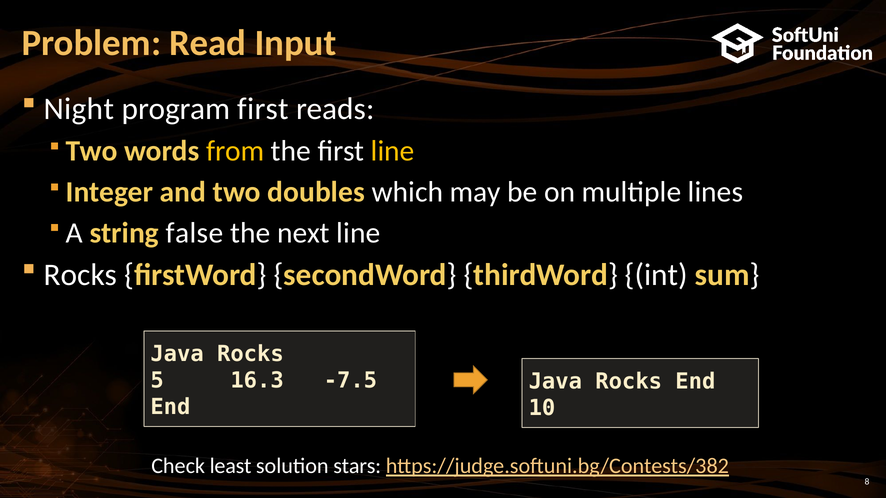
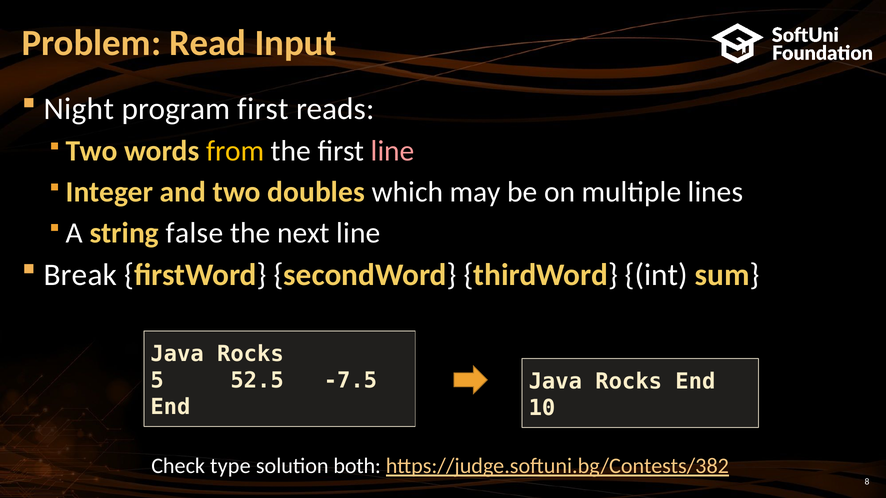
line colour: yellow -> pink (393, 151)
Rocks: Rocks -> Break (80, 275)
16.3: 16.3 -> 52.5 (257, 381)
least: least -> type (230, 466)
stars: stars -> both (357, 466)
